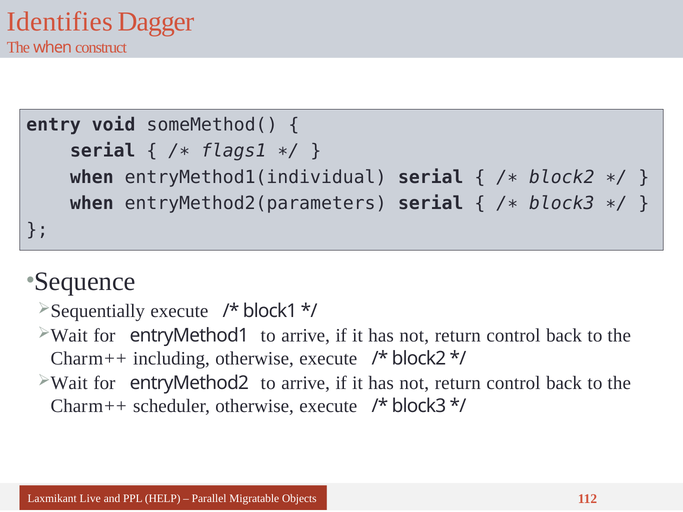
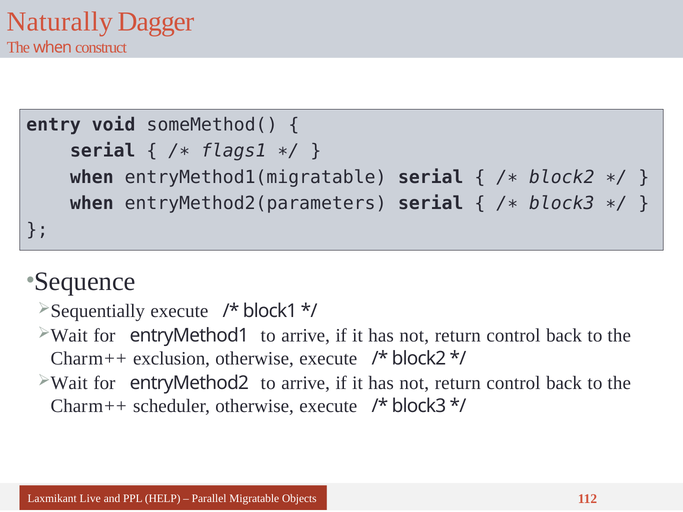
Identifies: Identifies -> Naturally (60, 22)
entryMethod1(individual: entryMethod1(individual -> entryMethod1(migratable (256, 177)
including: including -> exclusion (172, 359)
